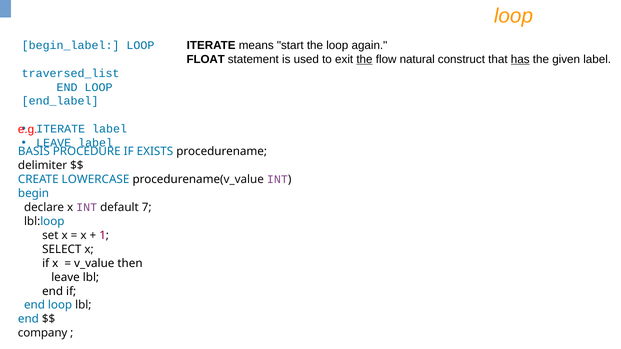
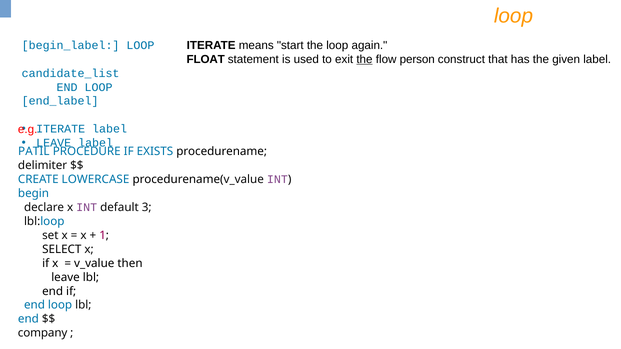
natural: natural -> person (417, 59)
has underline: present -> none (520, 59)
traversed_list: traversed_list -> candidate_list (71, 73)
BASIS: BASIS -> PATIL (34, 152)
7: 7 -> 3 (147, 208)
